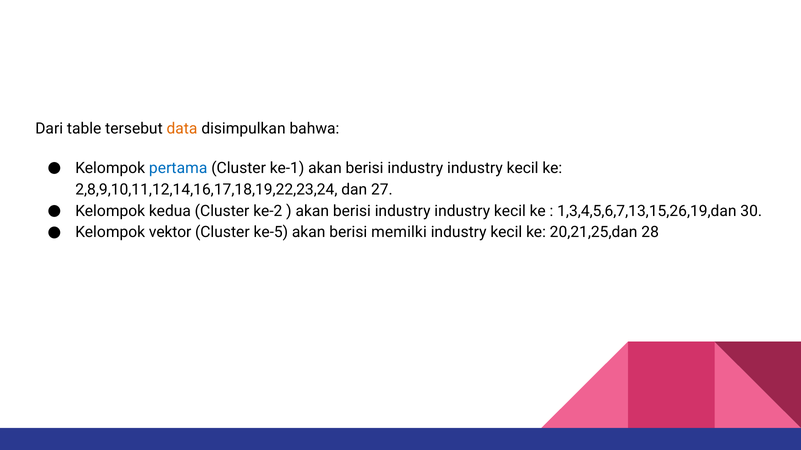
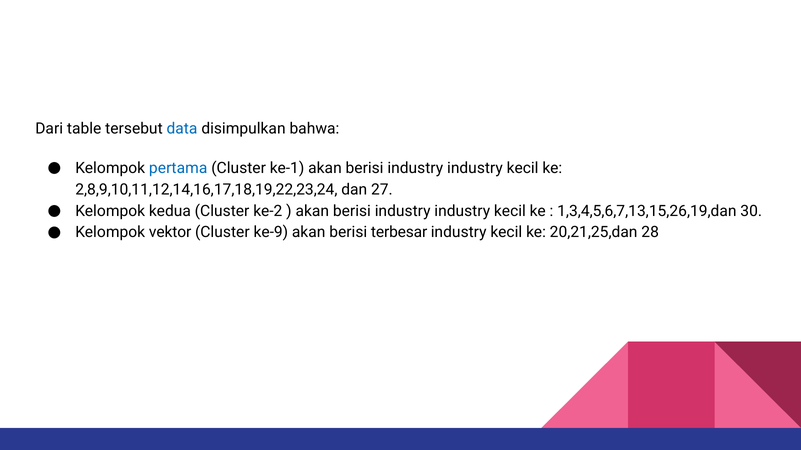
data colour: orange -> blue (182, 129)
ke-5: ke-5 -> ke-9 (271, 233)
memilki: memilki -> terbesar (399, 233)
